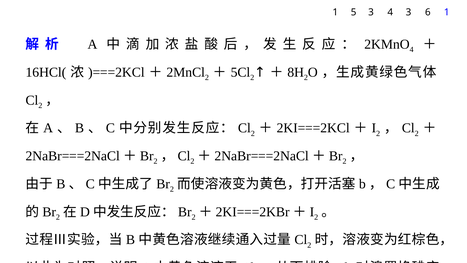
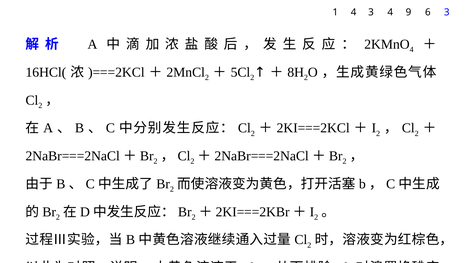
1 5: 5 -> 4 (354, 12)
4 3: 3 -> 9 (409, 12)
6 1: 1 -> 3 (447, 12)
